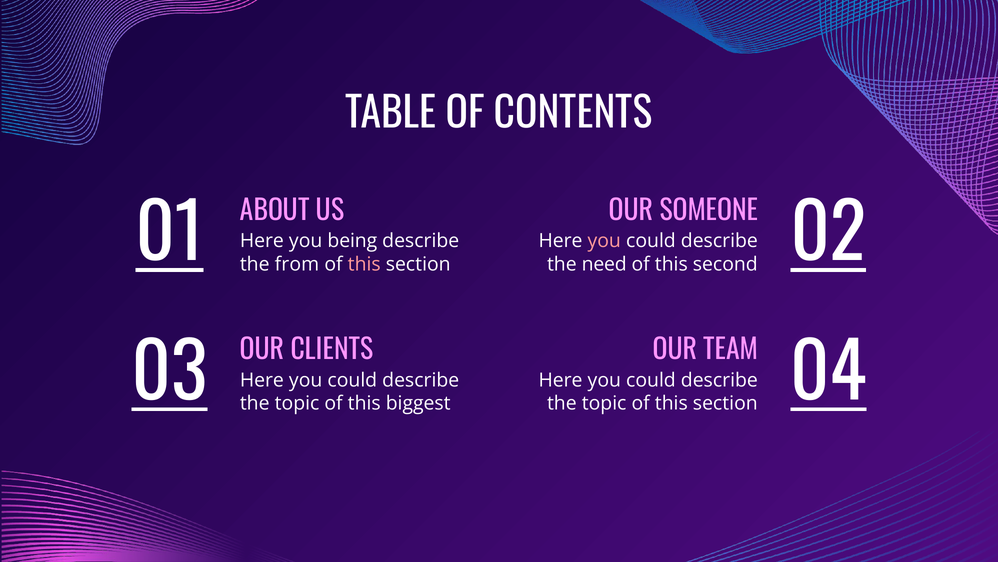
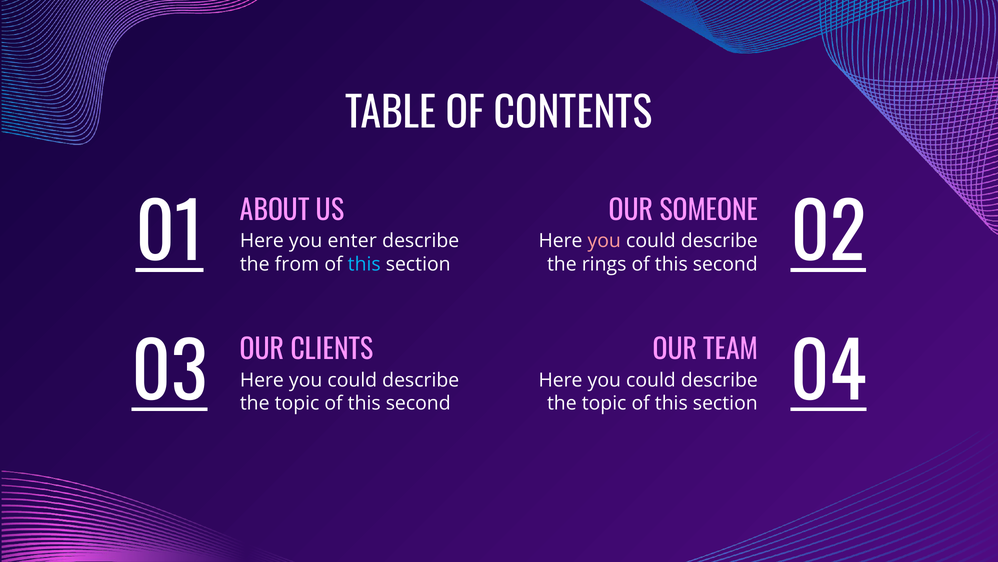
being: being -> enter (352, 241)
this colour: pink -> light blue (364, 264)
need: need -> rings (604, 264)
topic of this biggest: biggest -> second (418, 403)
